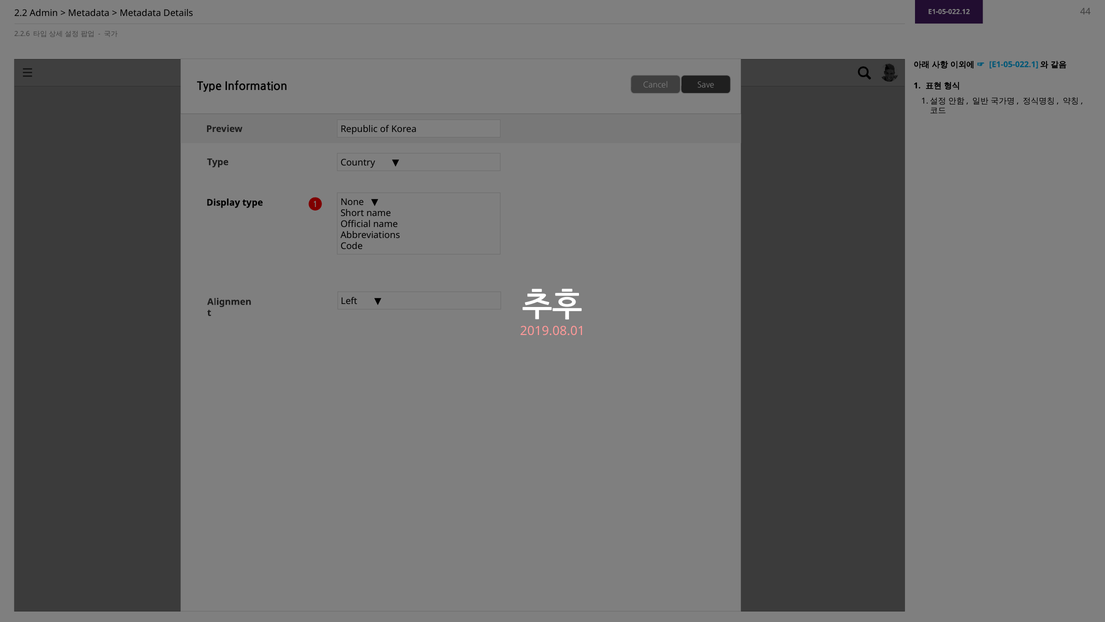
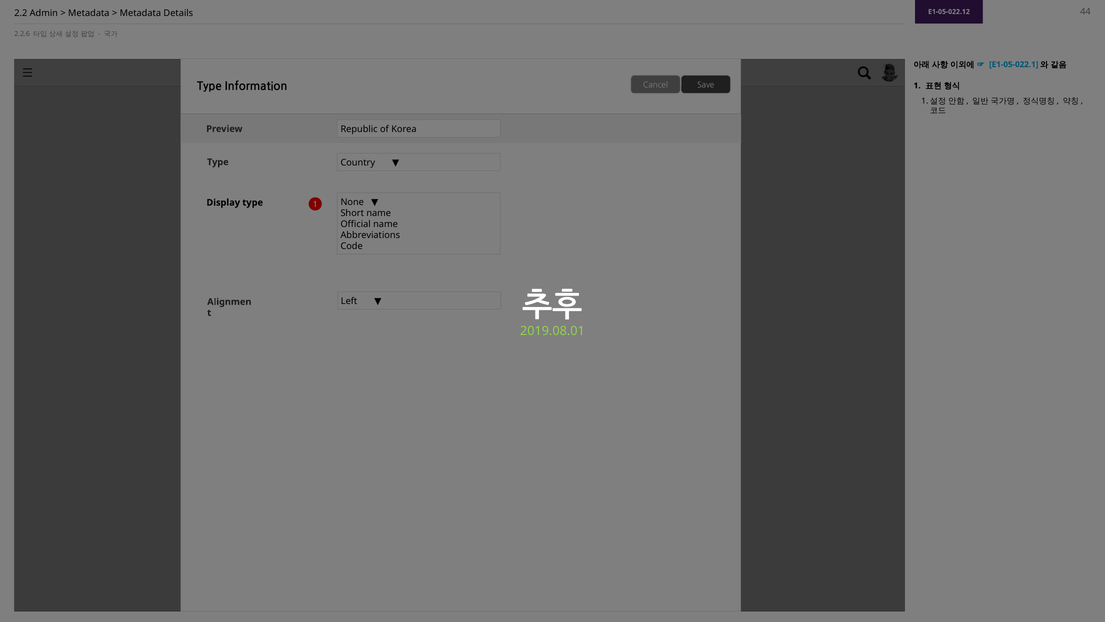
2019.08.01 colour: pink -> light green (552, 331)
